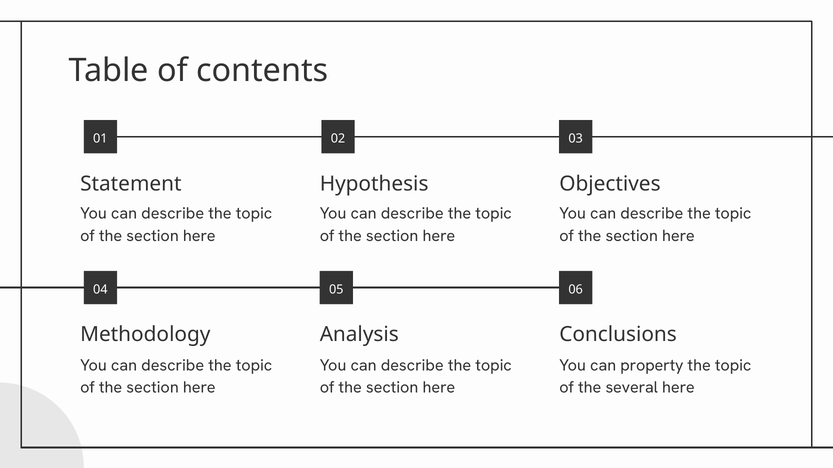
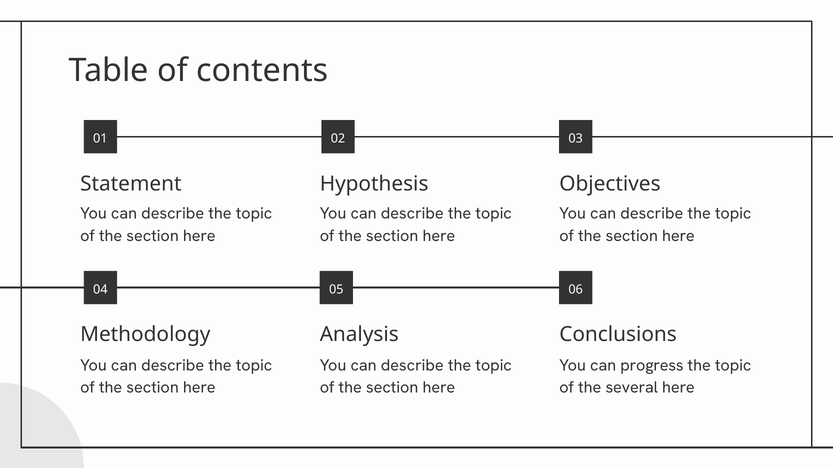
property: property -> progress (652, 366)
